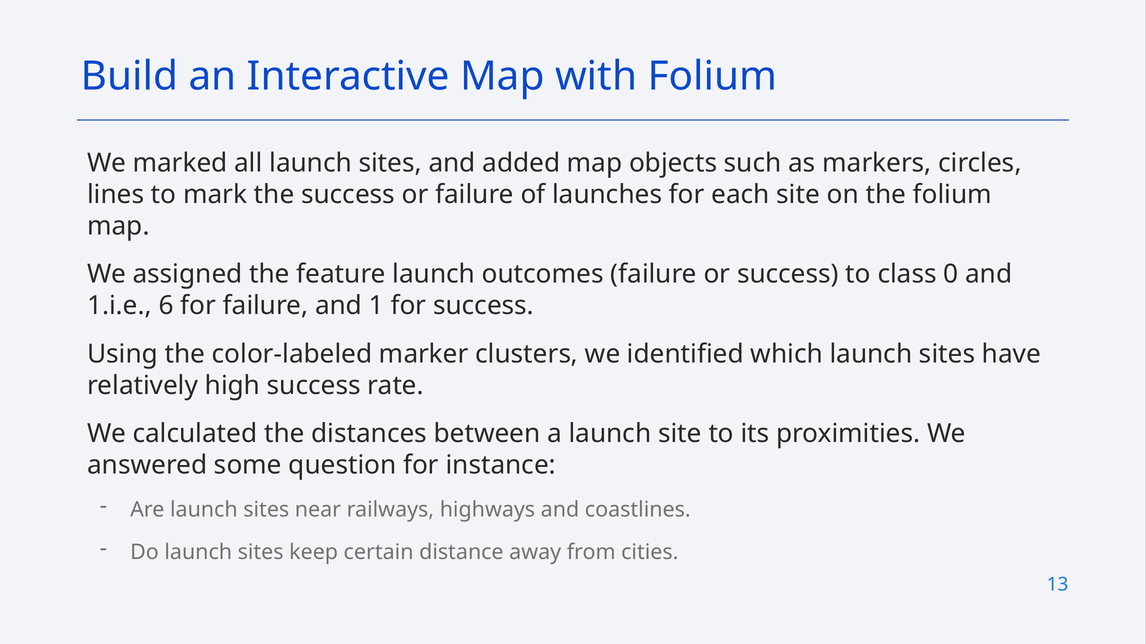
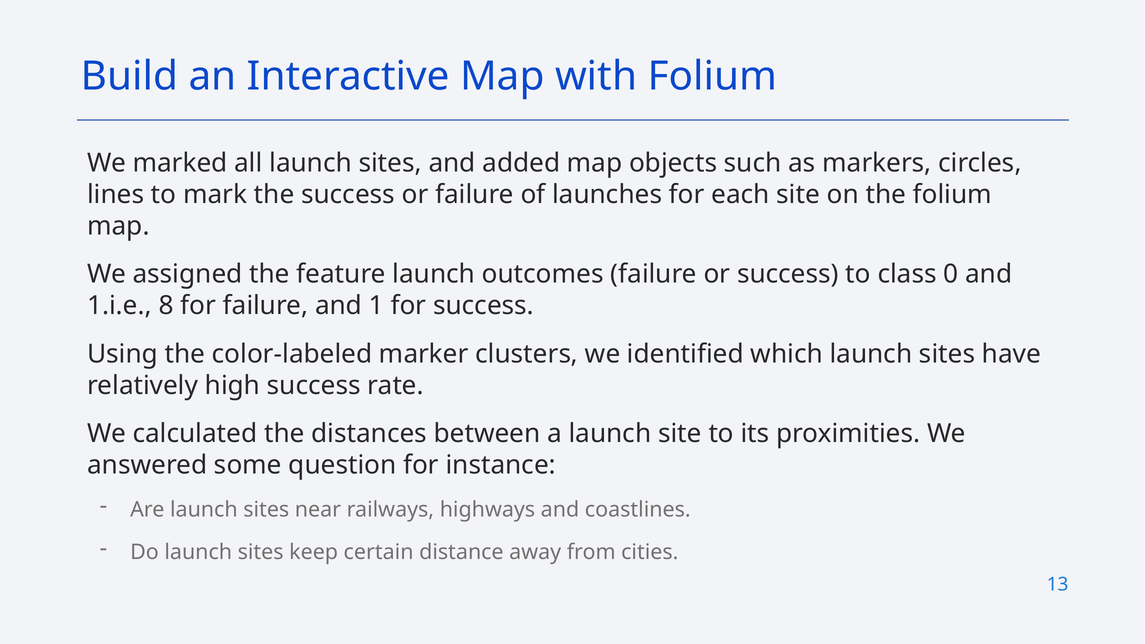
6: 6 -> 8 (166, 306)
